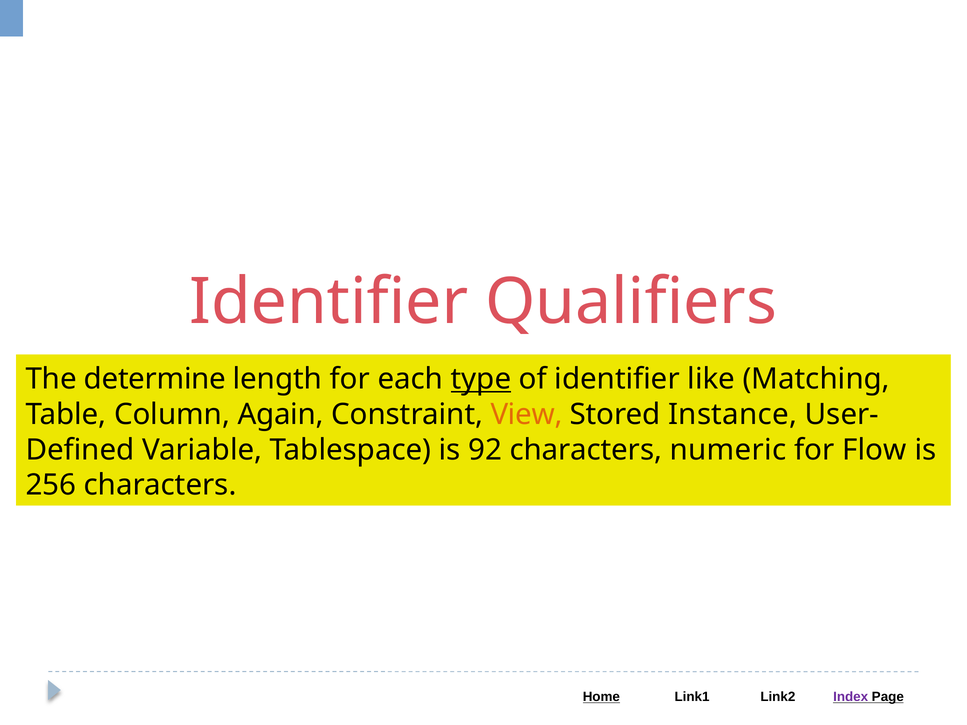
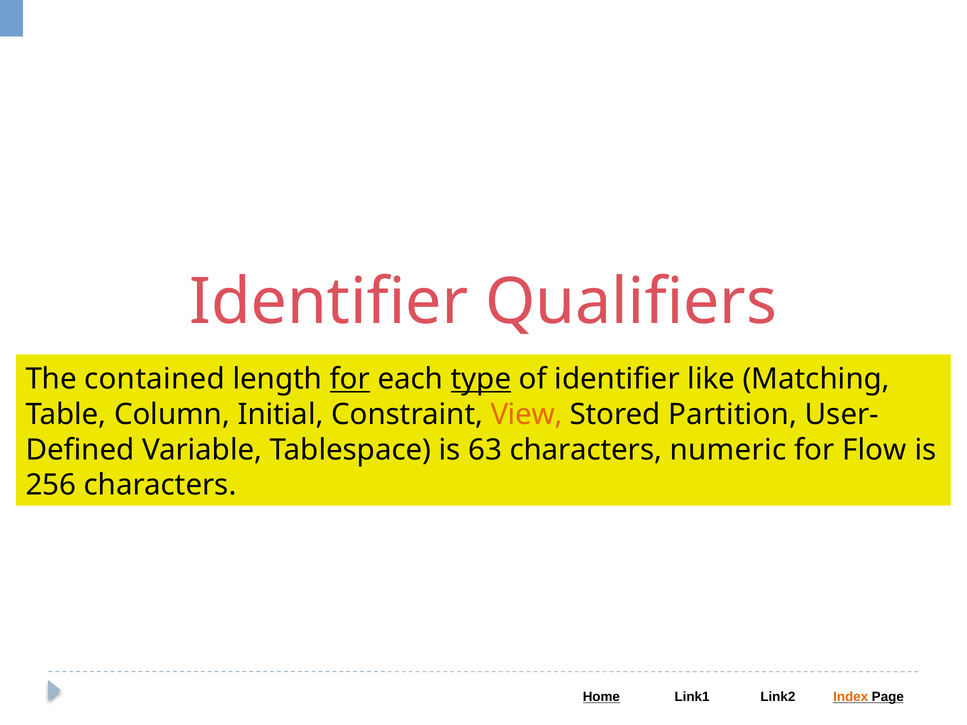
determine: determine -> contained (155, 379)
for underline: none -> present (350, 379)
Again: Again -> Initial (281, 415)
Instance: Instance -> Partition (733, 415)
92: 92 -> 63 (485, 450)
Index colour: purple -> orange (851, 697)
